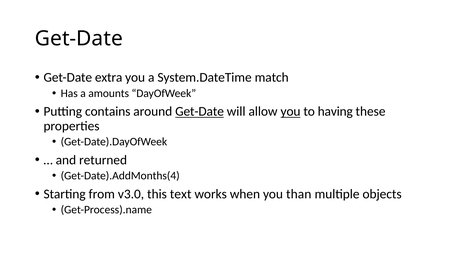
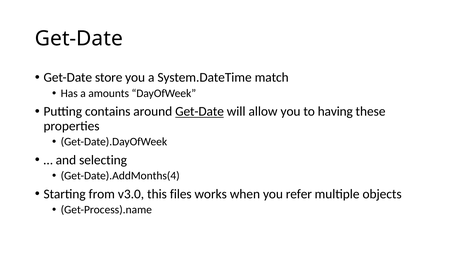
extra: extra -> store (109, 77)
you underline: present -> none (291, 111)
returned: returned -> selecting (103, 160)
text: text -> files (181, 194)
than: than -> refer (299, 194)
